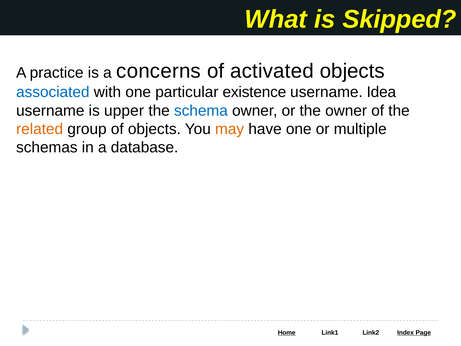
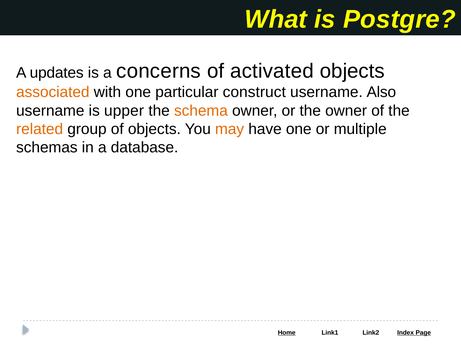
Skipped: Skipped -> Postgre (399, 19)
practice: practice -> updates (57, 73)
associated colour: blue -> orange (53, 92)
existence: existence -> construct (254, 92)
Idea: Idea -> Also (381, 92)
schema colour: blue -> orange (201, 111)
